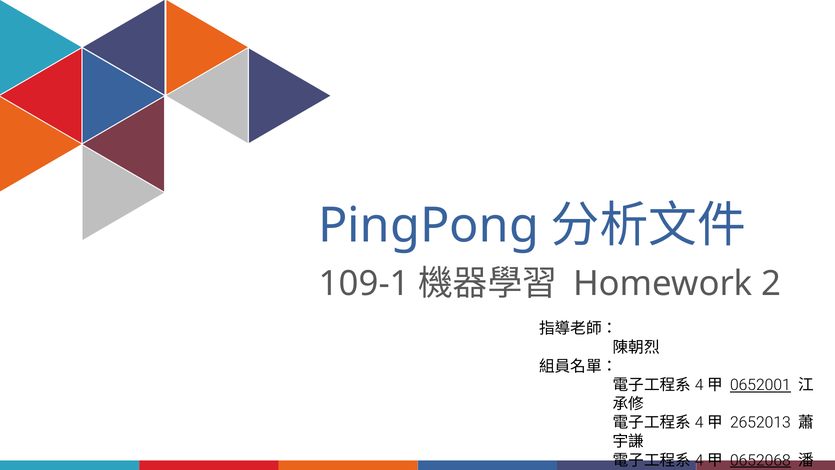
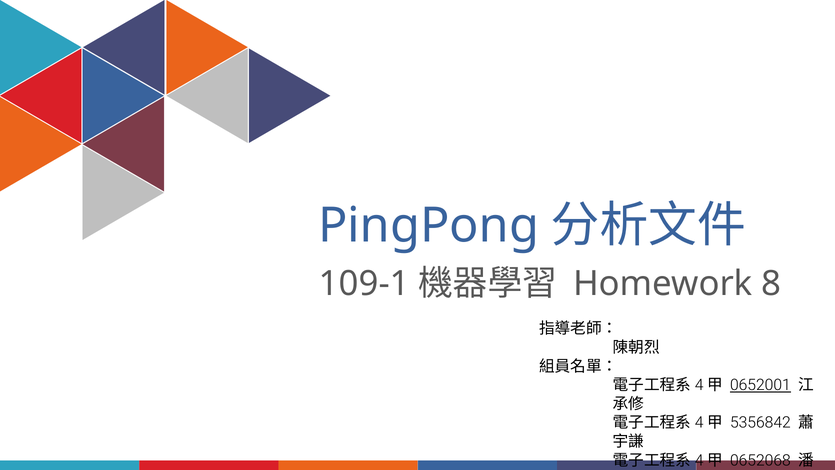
2: 2 -> 8 (771, 284)
2652013: 2652013 -> 5356842 (760, 423)
0652068 underline: present -> none (760, 460)
